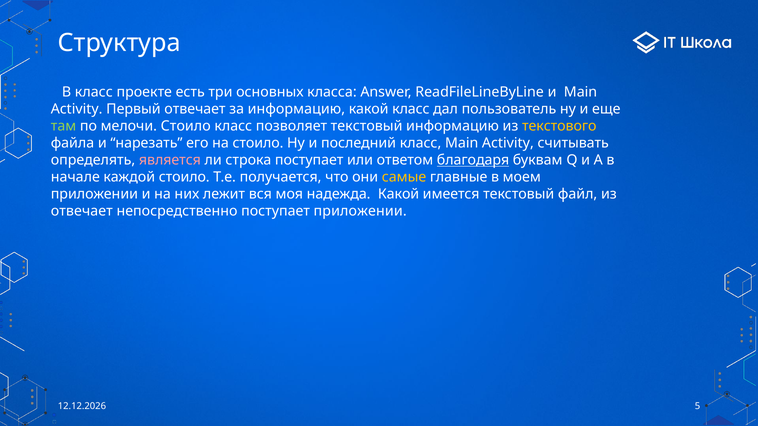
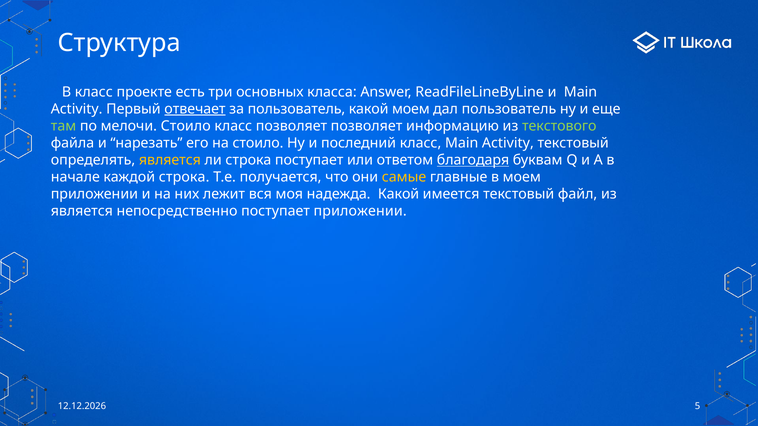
отвечает underline: none -> present (195, 109)
за информацию: информацию -> пользователь (296, 109)
какой класс: класс -> моем (411, 109)
позволяет текстовый: текстовый -> позволяет (367, 126)
текстового colour: yellow -> light green (559, 126)
Activity считывать: считывать -> текстовый (573, 143)
является colour: pink -> yellow (170, 160)
каждой стоило: стоило -> строка (184, 177)
отвечает: отвечает -> является (82, 211)
